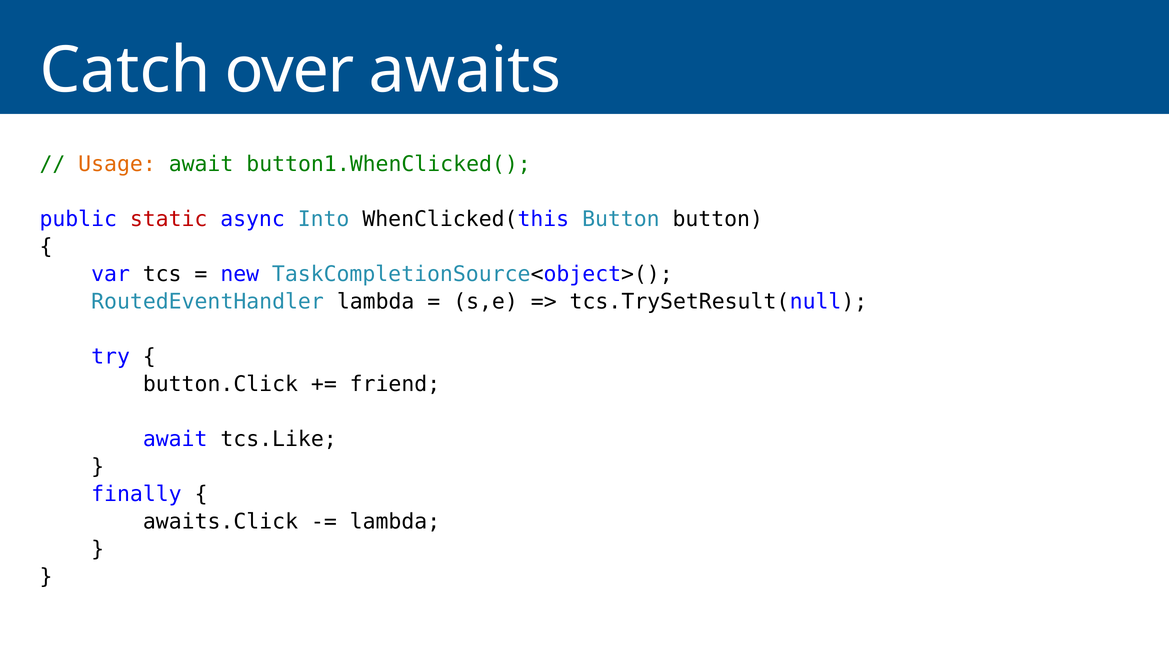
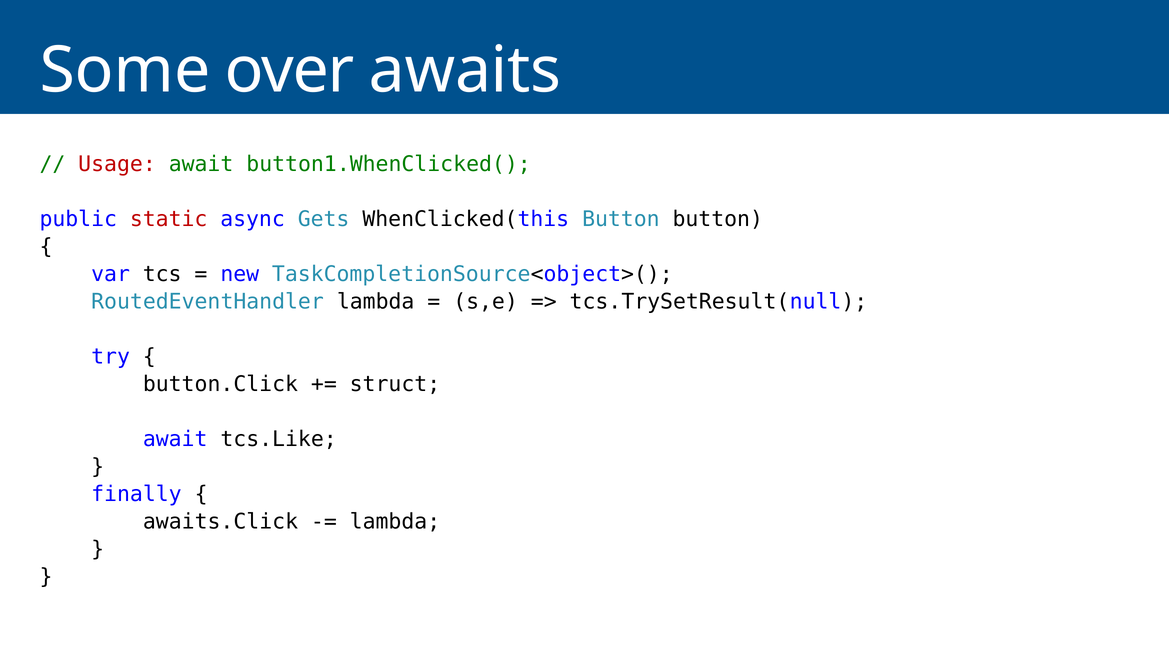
Catch: Catch -> Some (125, 71)
Usage colour: orange -> red (117, 164)
Into: Into -> Gets (324, 219)
friend: friend -> struct (395, 384)
